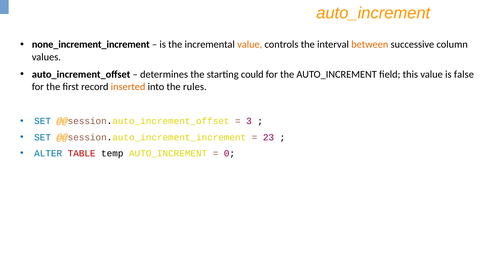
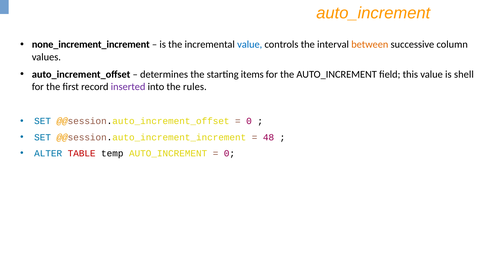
value colour: orange -> blue (250, 45)
could: could -> items (252, 74)
false: false -> shell (464, 74)
inserted colour: orange -> purple (128, 87)
3: 3 -> 0 (249, 121)
23: 23 -> 48 (269, 137)
